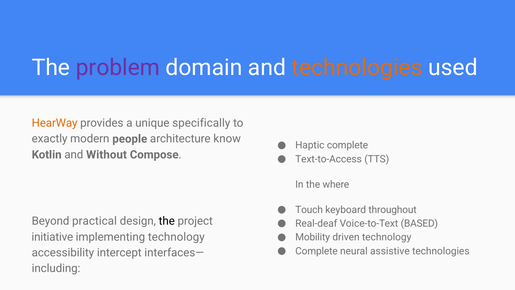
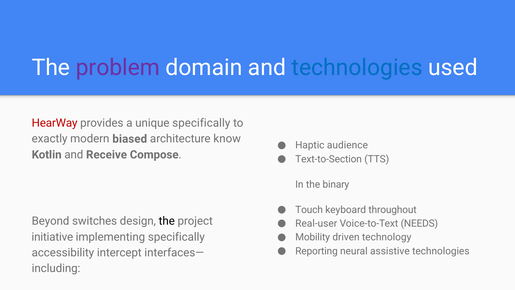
technologies colour: orange -> blue (357, 68)
HearWay colour: orange -> red (55, 123)
people: people -> biased (130, 139)
Haptic complete: complete -> audience (347, 145)
Without: Without -> Receive (107, 154)
Text-to-Access: Text-to-Access -> Text-to-Section (329, 159)
where: where -> binary (336, 184)
practical: practical -> switches (95, 221)
Real-deaf: Real-deaf -> Real-user (316, 223)
BASED: BASED -> NEEDS (419, 223)
implementing technology: technology -> specifically (176, 237)
Complete: Complete -> Reporting (317, 251)
